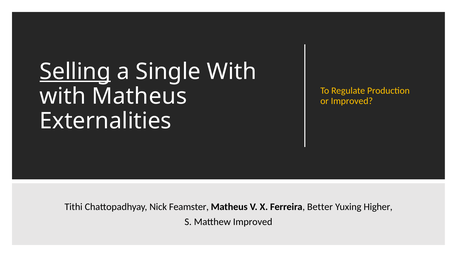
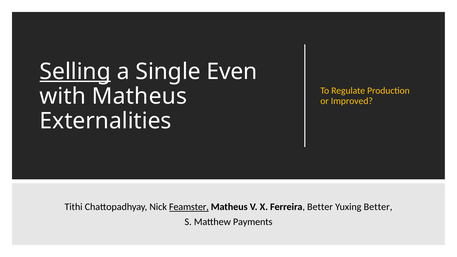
Single With: With -> Even (232, 72)
Feamster underline: none -> present (189, 207)
Yuxing Higher: Higher -> Better (378, 207)
Matthew Improved: Improved -> Payments (253, 222)
